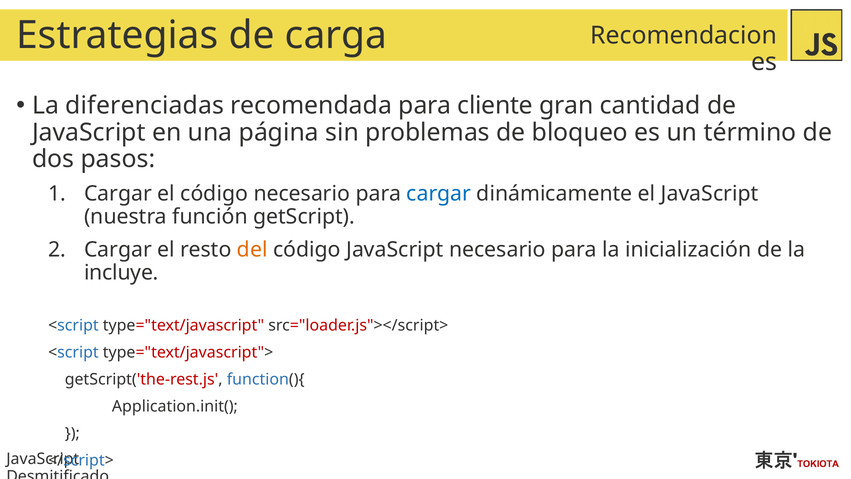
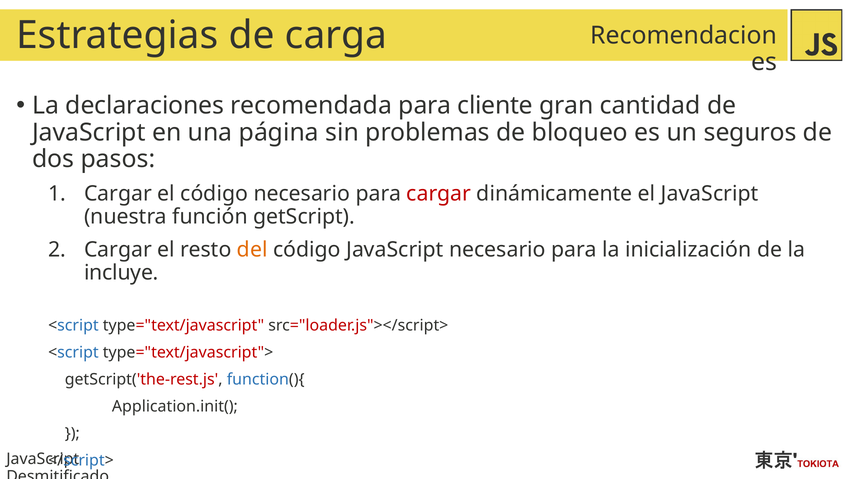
diferenciadas: diferenciadas -> declaraciones (145, 105)
término: término -> seguros (750, 132)
cargar colour: blue -> red (439, 194)
